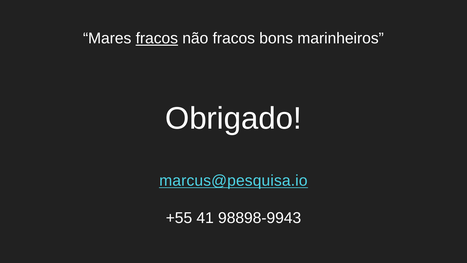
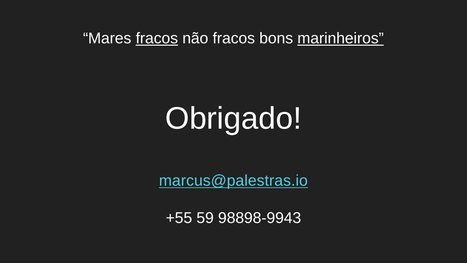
marinheiros underline: none -> present (341, 38)
marcus@pesquisa.io: marcus@pesquisa.io -> marcus@palestras.io (233, 181)
41: 41 -> 59 (205, 218)
